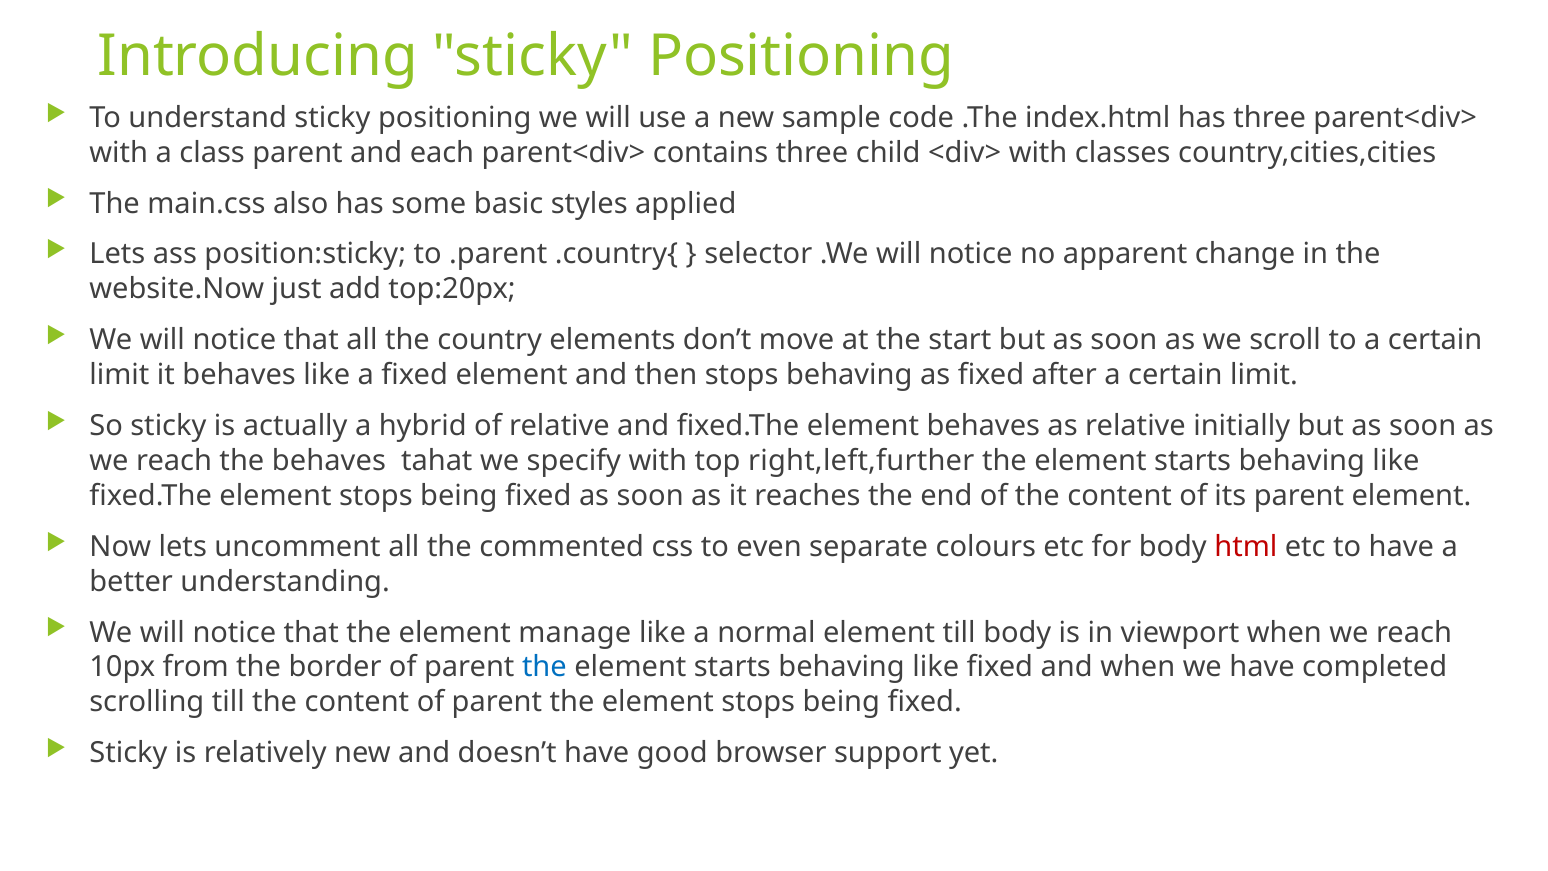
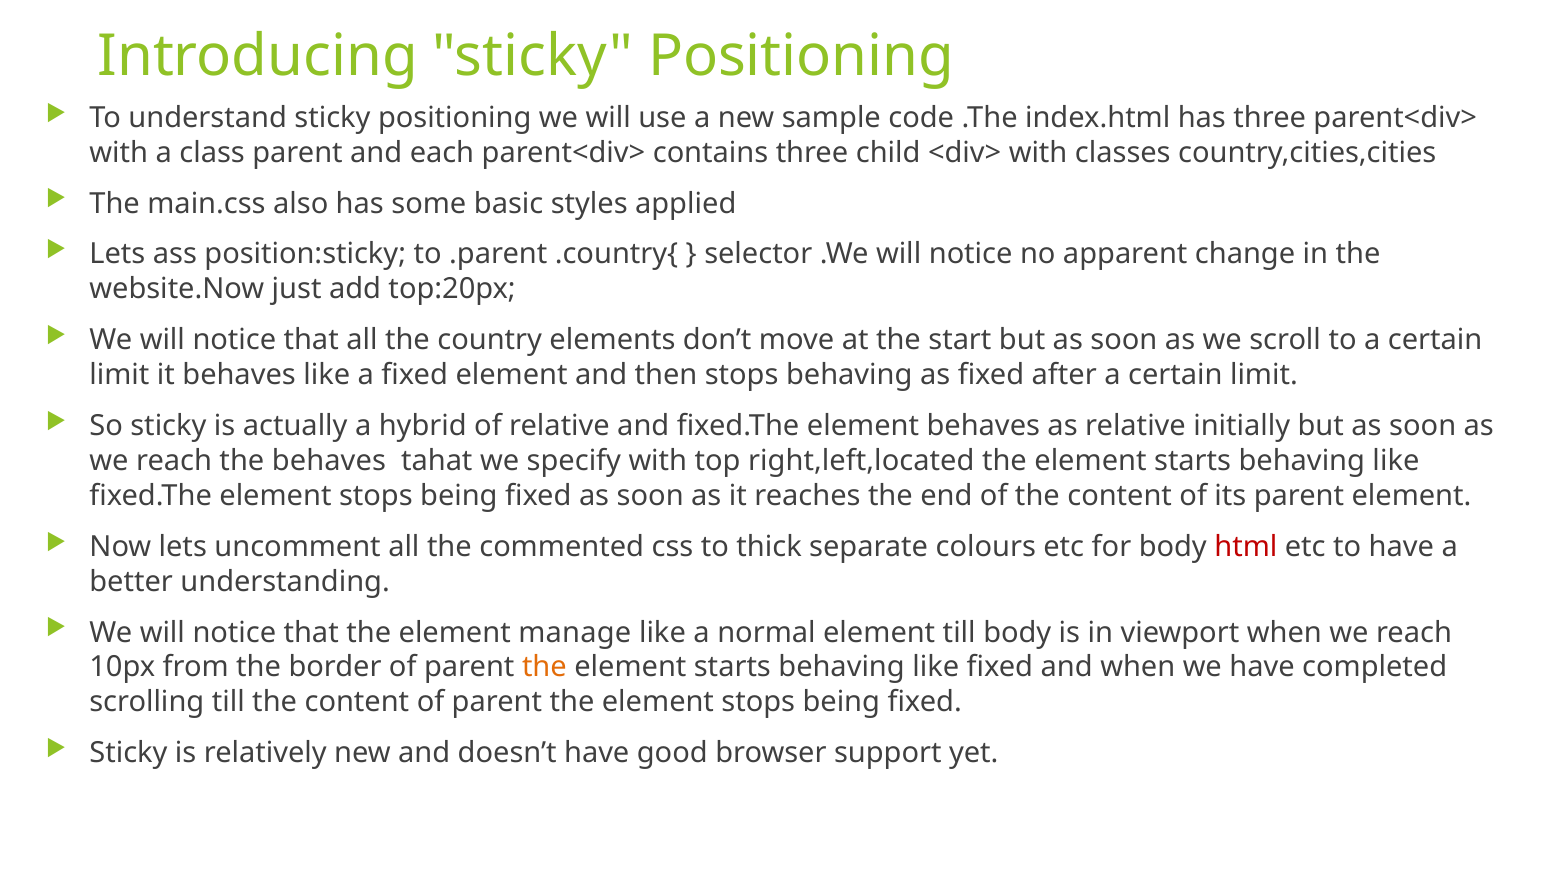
right,left,further: right,left,further -> right,left,located (861, 461)
even: even -> thick (769, 547)
the colour: blue -> orange (544, 667)
